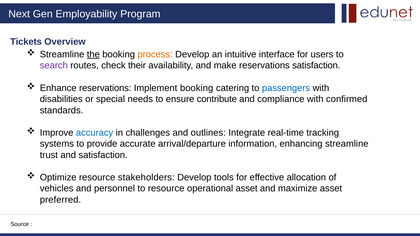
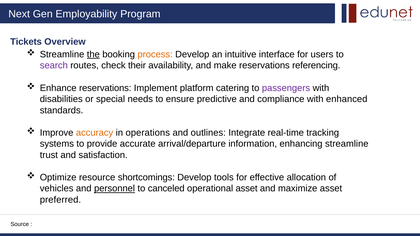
reservations satisfaction: satisfaction -> referencing (316, 66)
Implement booking: booking -> platform (197, 88)
passengers colour: blue -> purple (286, 88)
contribute: contribute -> predictive (217, 99)
confirmed: confirmed -> enhanced (347, 99)
accuracy colour: blue -> orange (95, 133)
challenges: challenges -> operations (148, 133)
stakeholders: stakeholders -> shortcomings (146, 178)
personnel underline: none -> present (115, 189)
to resource: resource -> canceled (166, 189)
